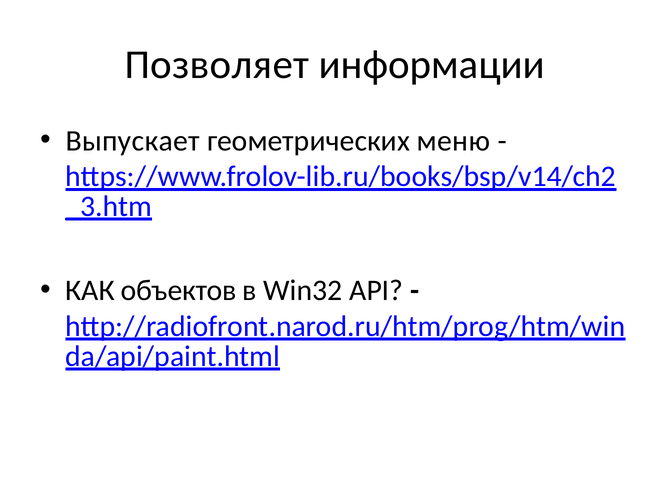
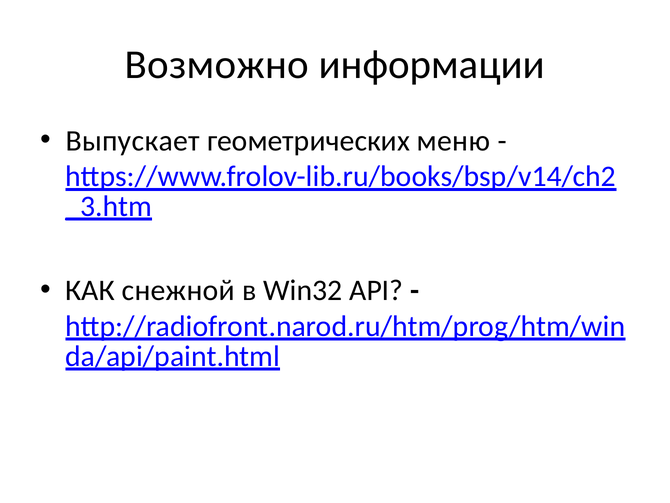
Позволяет: Позволяет -> Возможно (217, 65)
объектов: объектов -> снежной (178, 290)
